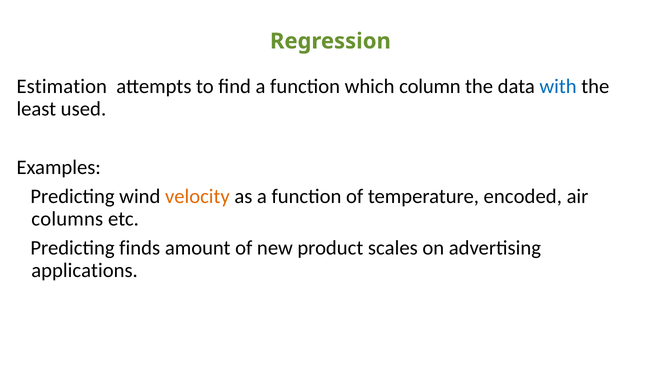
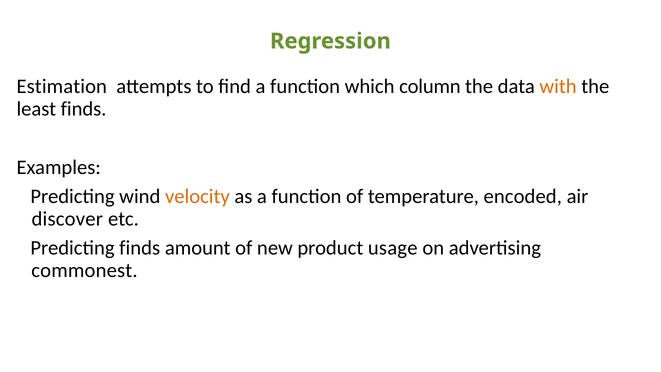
with colour: blue -> orange (558, 87)
least used: used -> finds (84, 109)
columns: columns -> discover (67, 219)
scales: scales -> usage (393, 248)
applications: applications -> commonest (84, 270)
